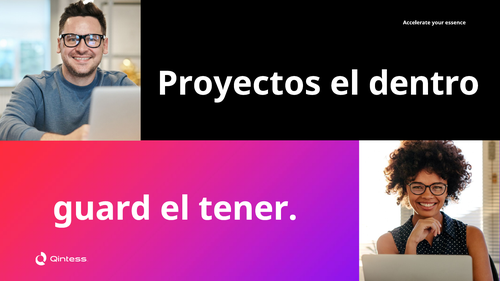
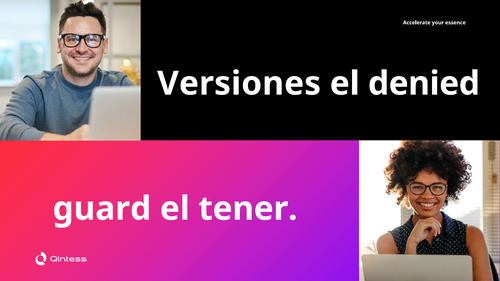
Proyectos: Proyectos -> Versiones (239, 84)
dentro: dentro -> denied (424, 84)
